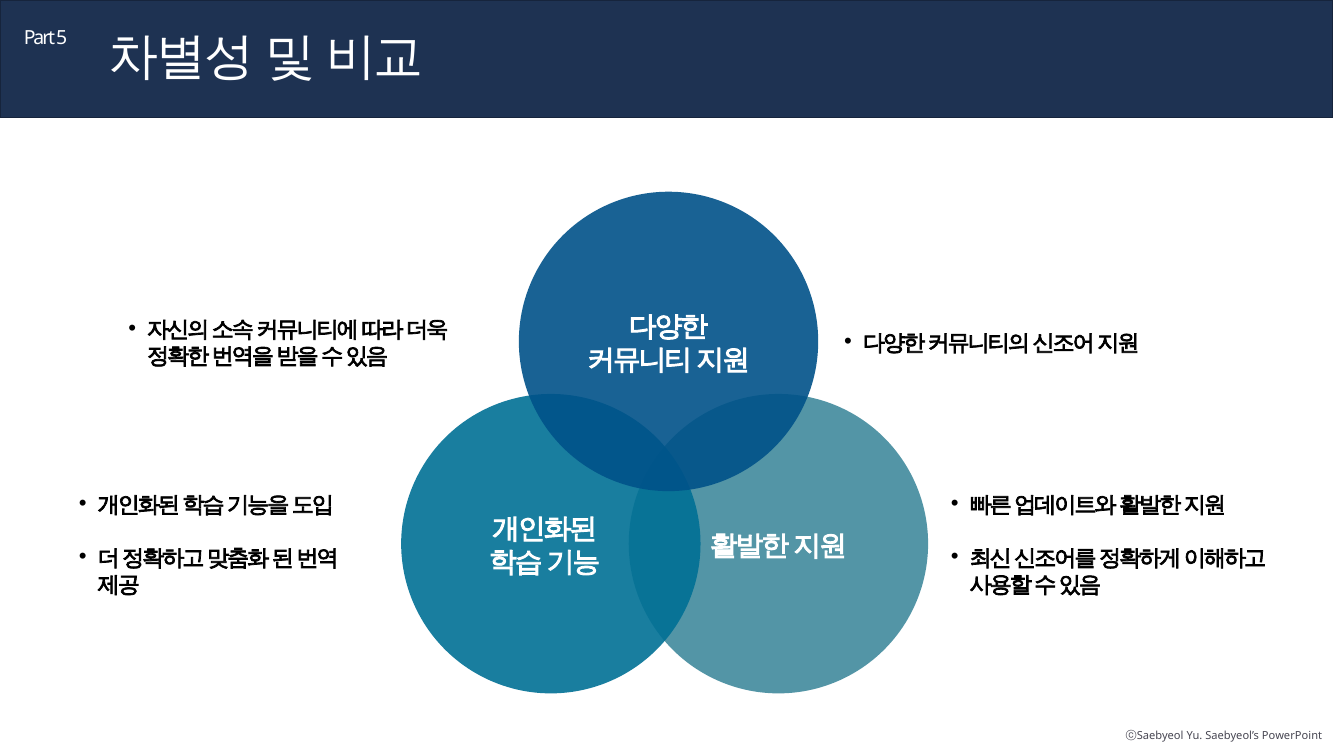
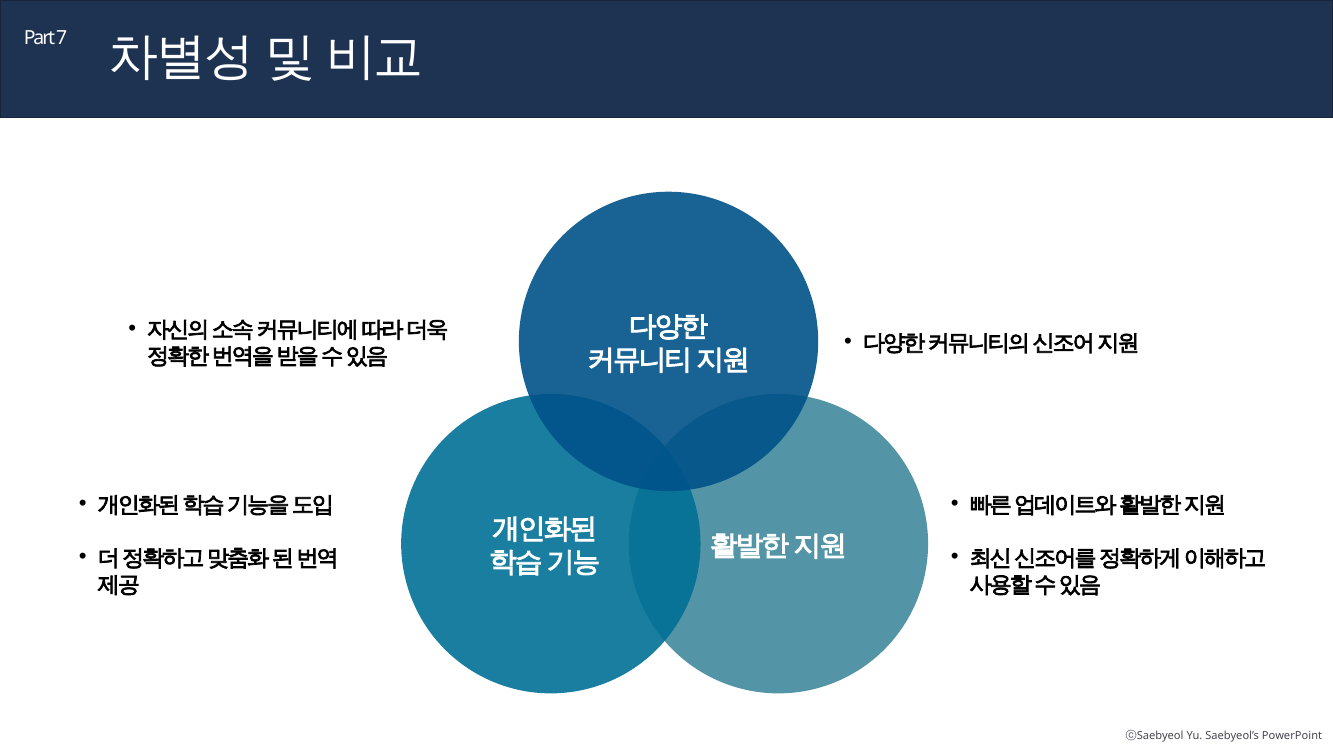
5: 5 -> 7 (62, 38)
